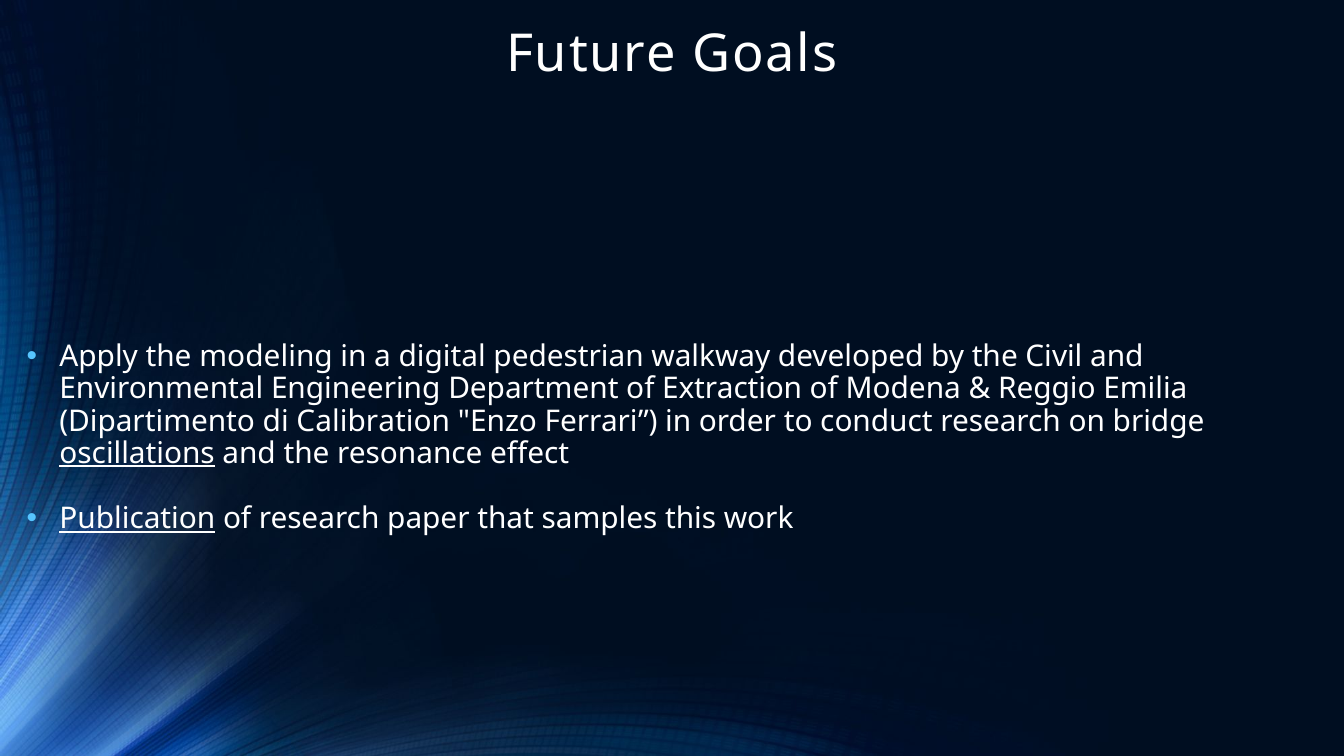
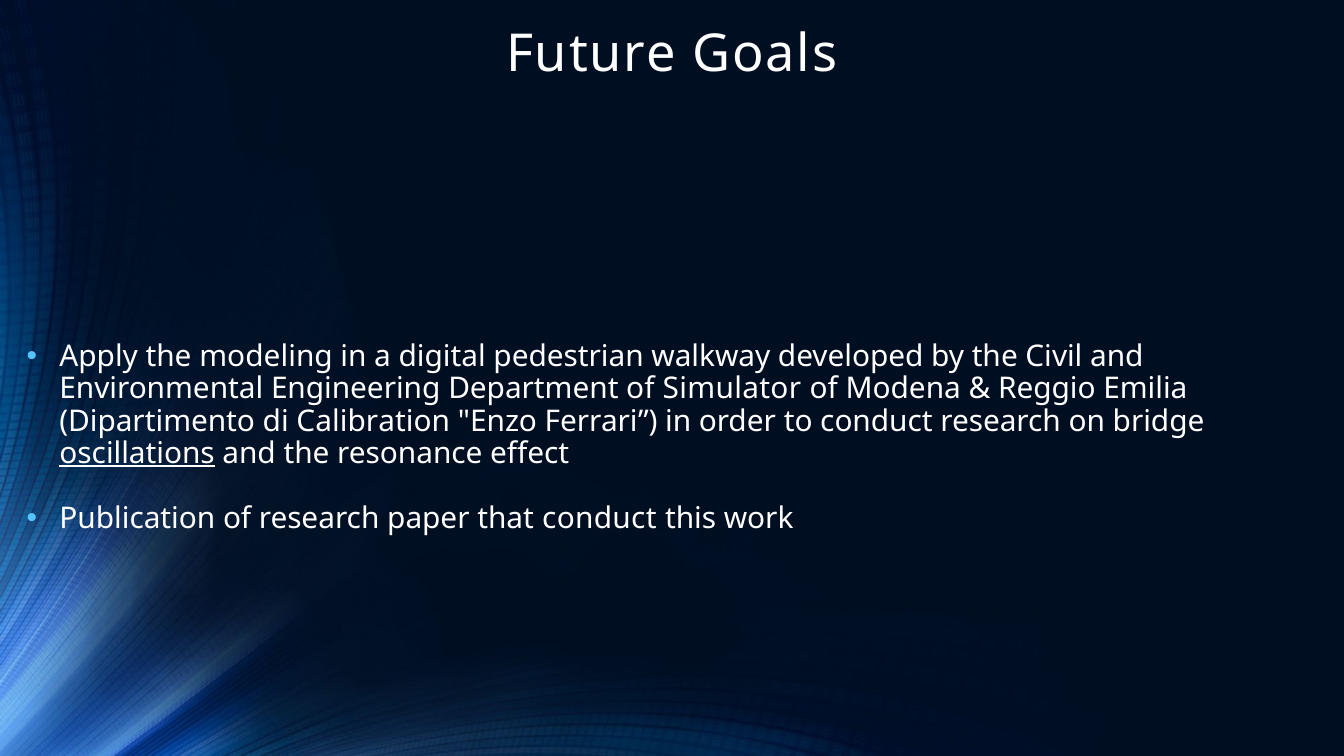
Extraction: Extraction -> Simulator (732, 389)
Publication underline: present -> none (137, 519)
that samples: samples -> conduct (599, 519)
